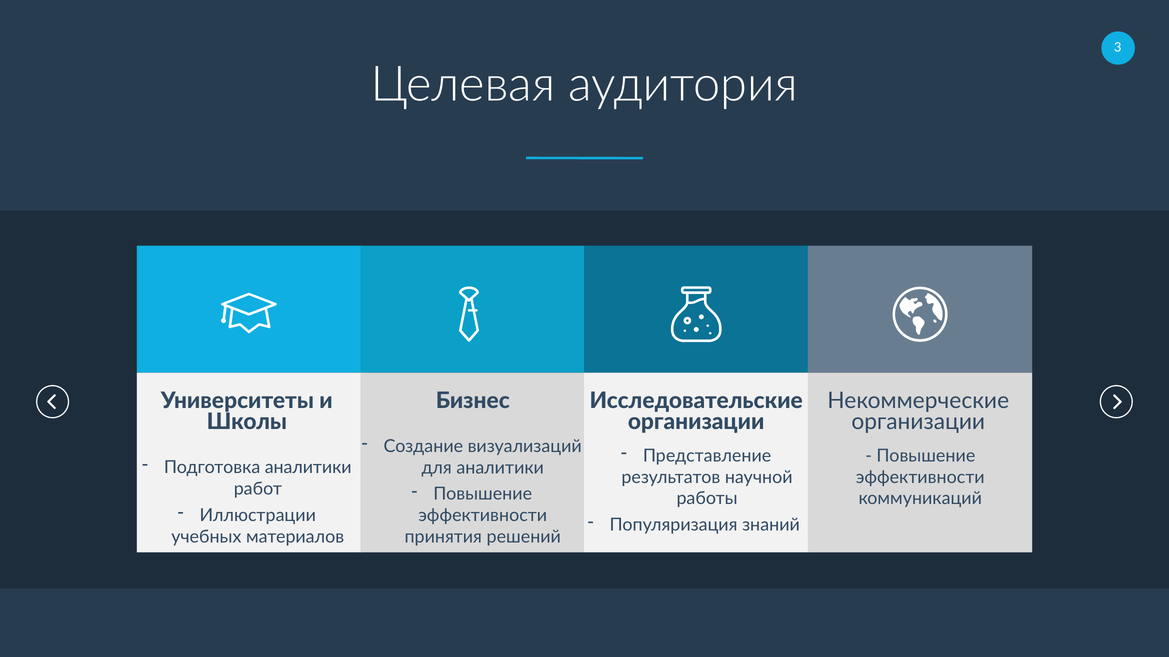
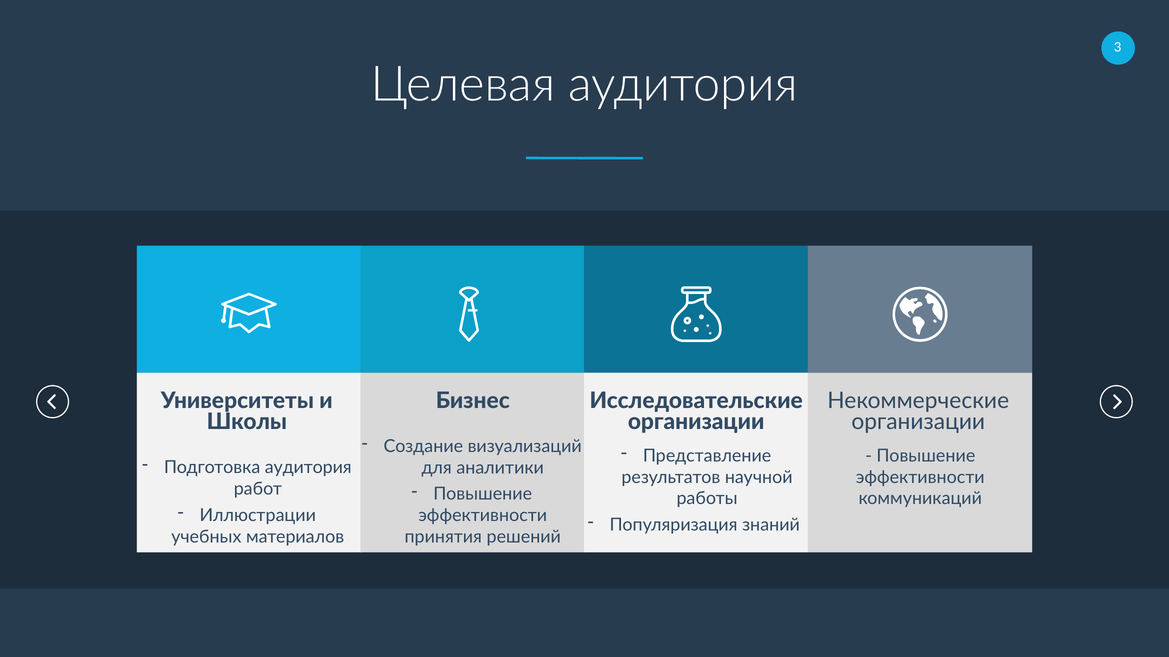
Подготовка аналитики: аналитики -> аудитория (308, 468)
